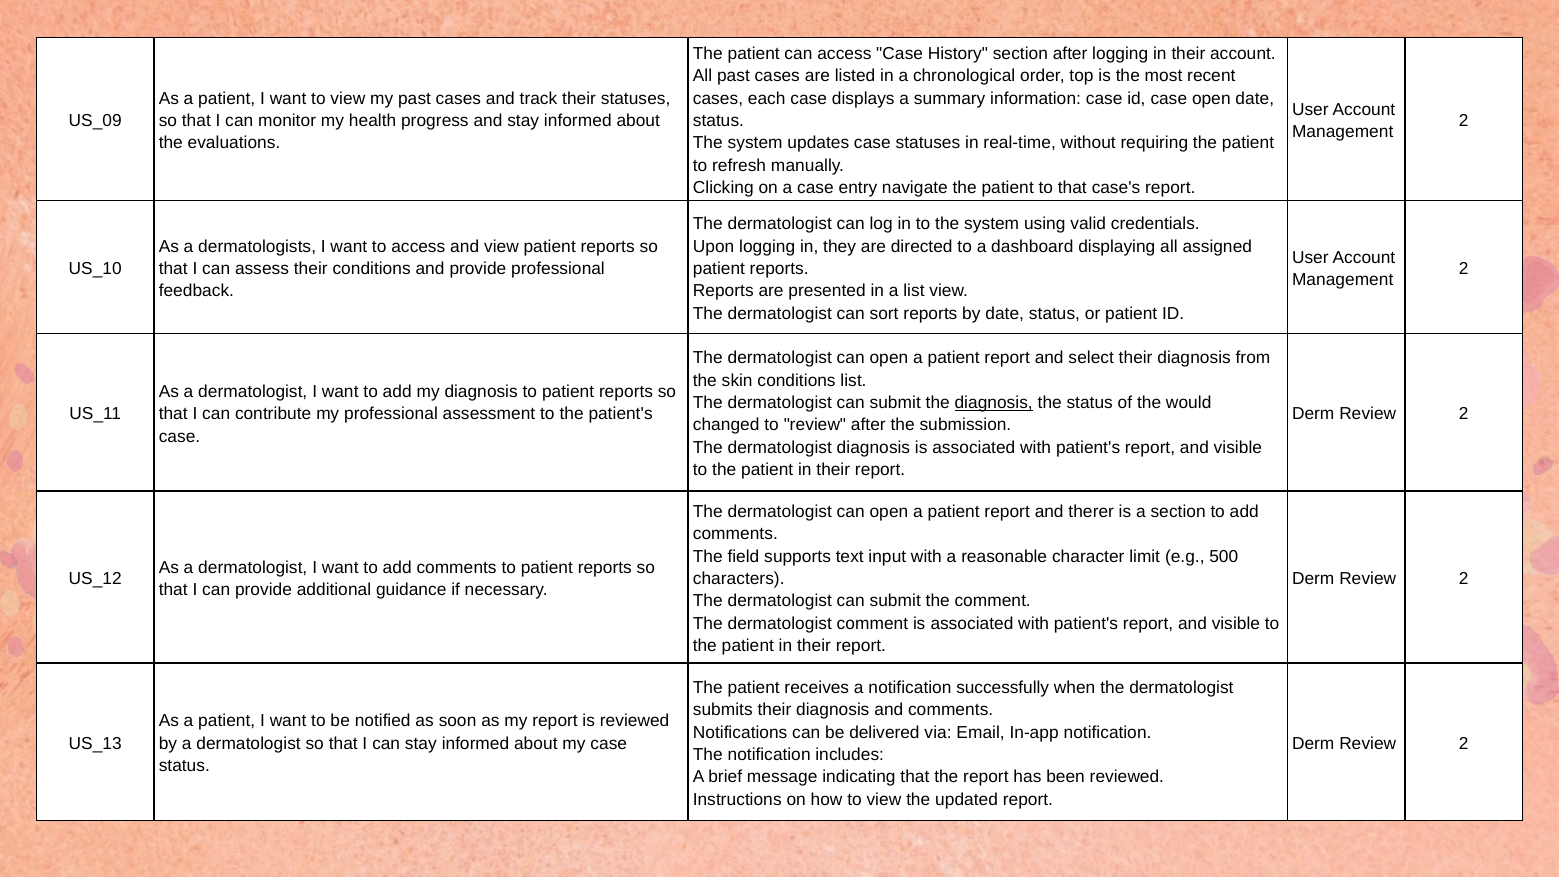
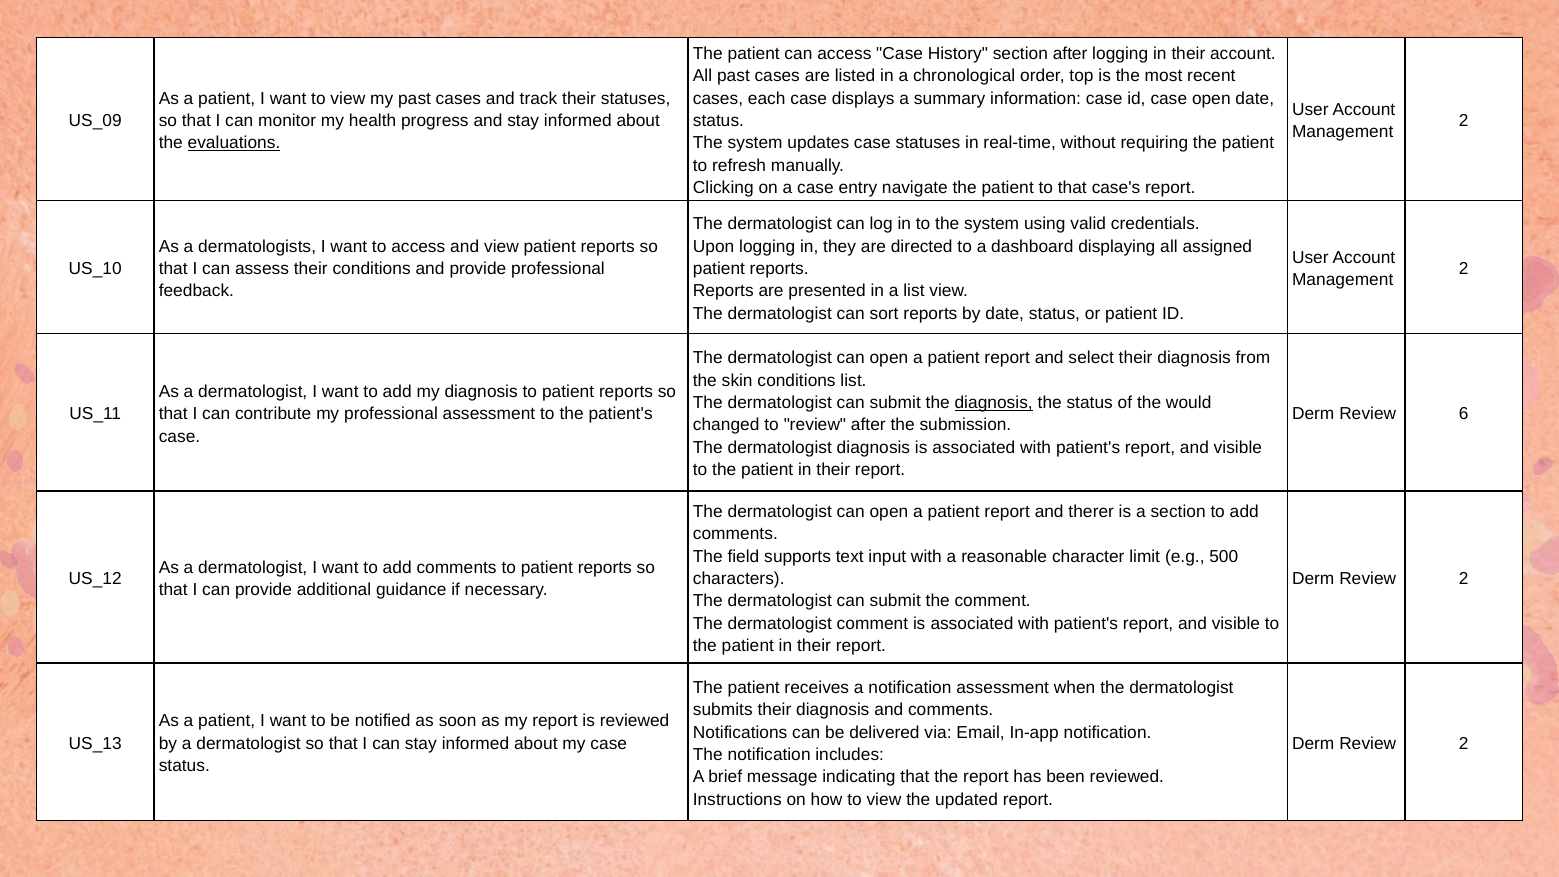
evaluations underline: none -> present (234, 143)
2: 2 -> 6 (1464, 414)
notification successfully: successfully -> assessment (1003, 688)
